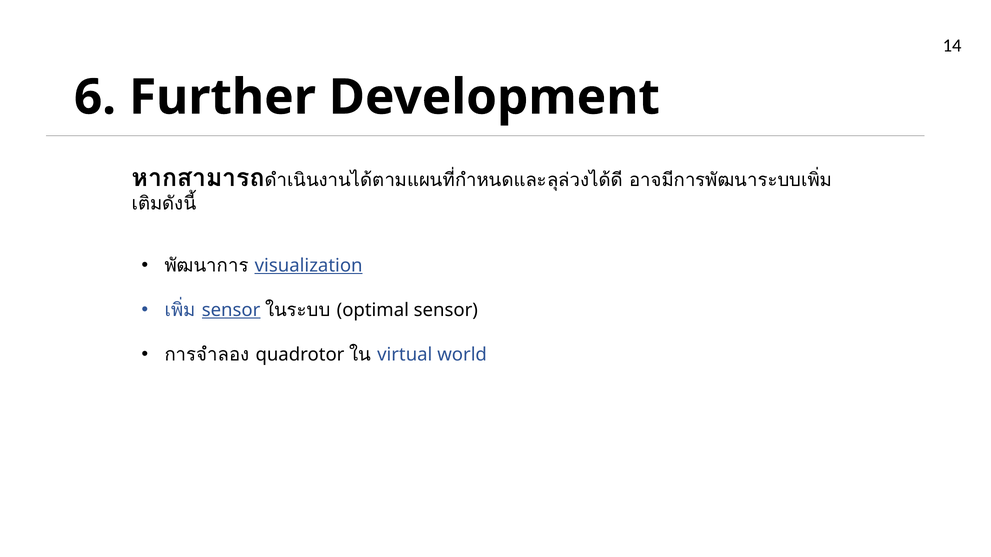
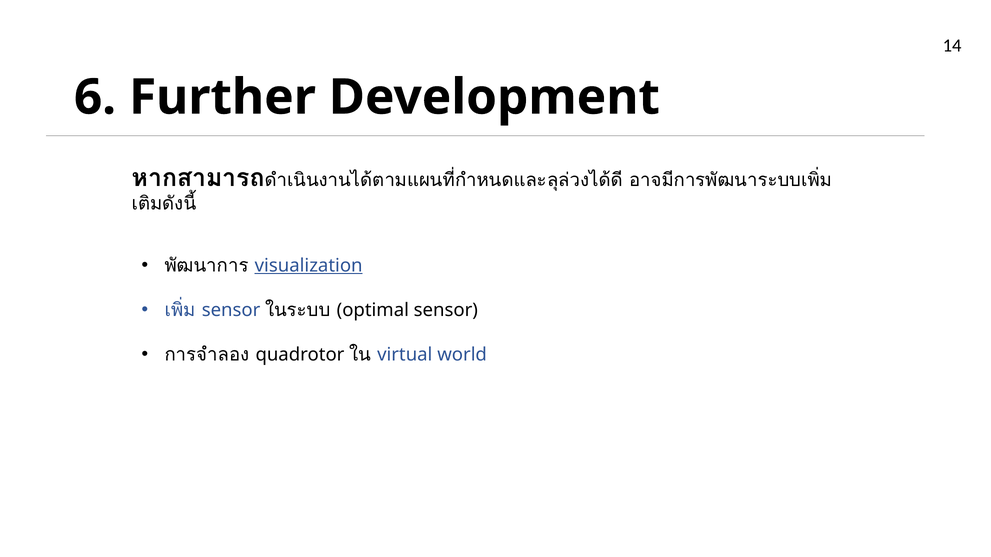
sensor underline: present -> none (231, 310)
